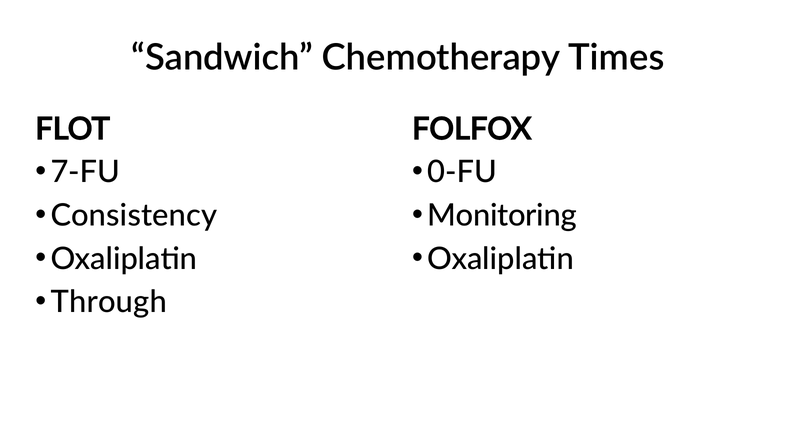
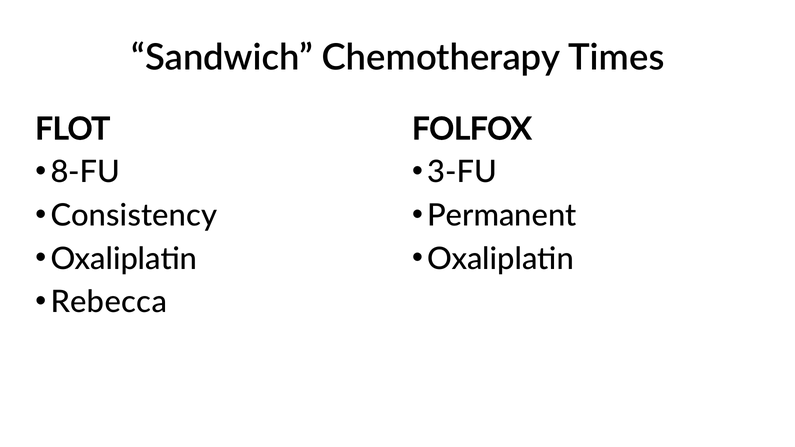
7-FU: 7-FU -> 8-FU (85, 172)
0-FU: 0-FU -> 3-FU (462, 172)
Monitoring: Monitoring -> Permanent (502, 216)
Through: Through -> Rebecca (109, 302)
